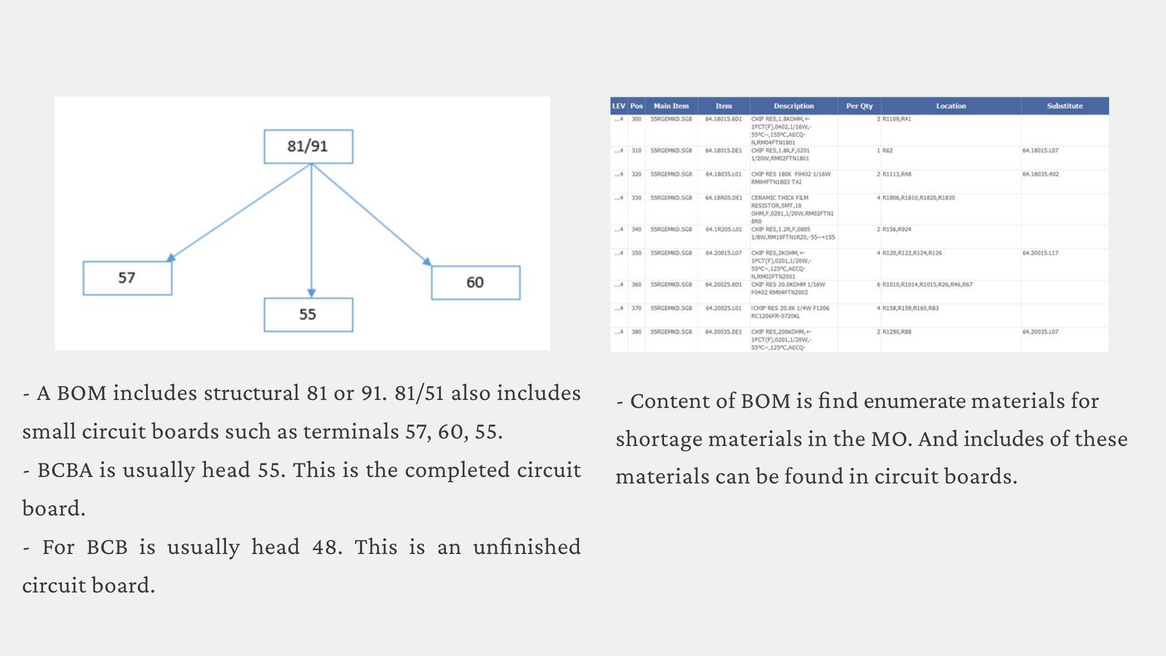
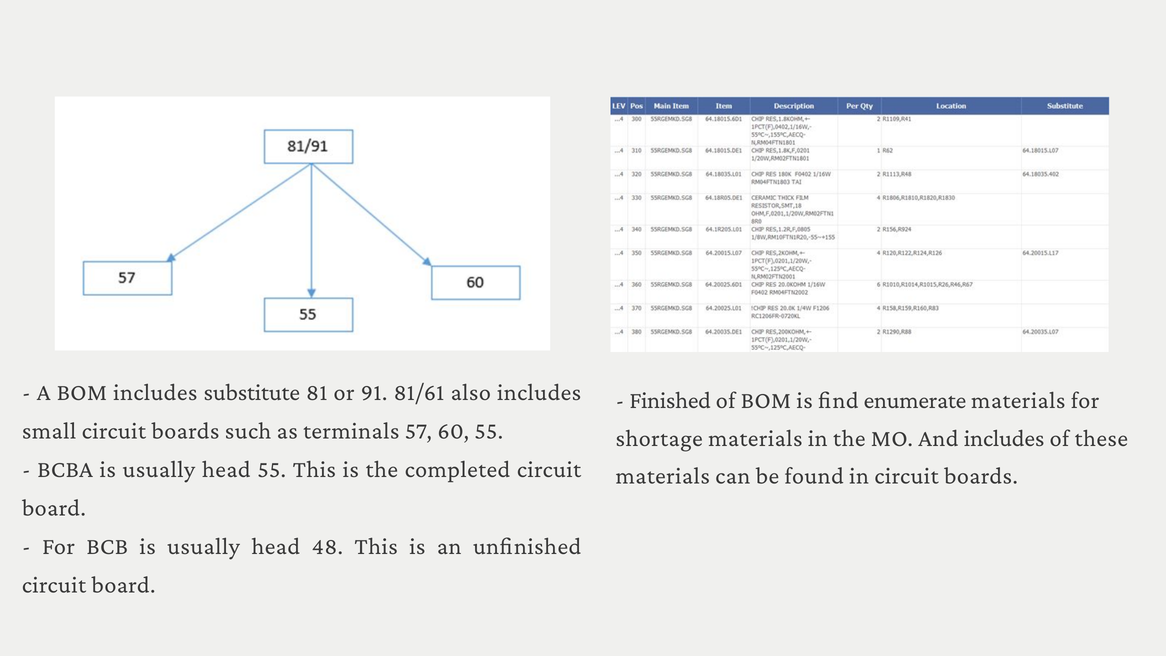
structural: structural -> substitute (252, 392)
81/51: 81/51 -> 81/61 (419, 392)
Content: Content -> Finished (670, 400)
